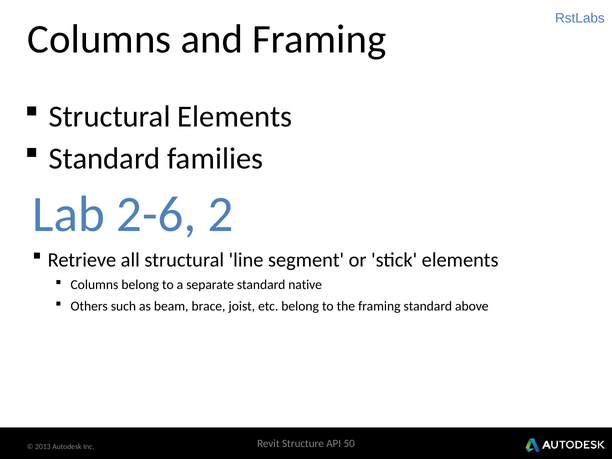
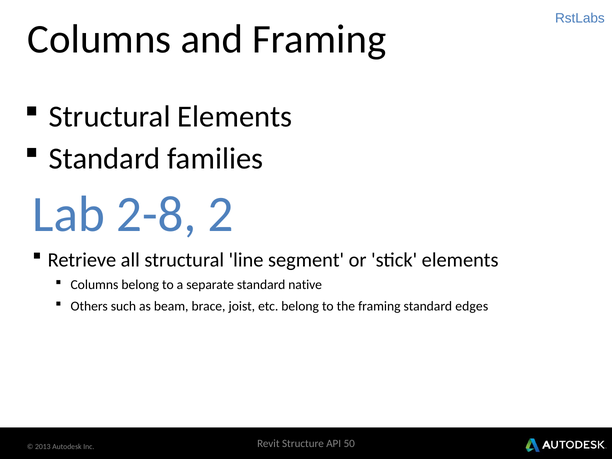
2-6: 2-6 -> 2-8 (156, 214)
above: above -> edges (472, 306)
